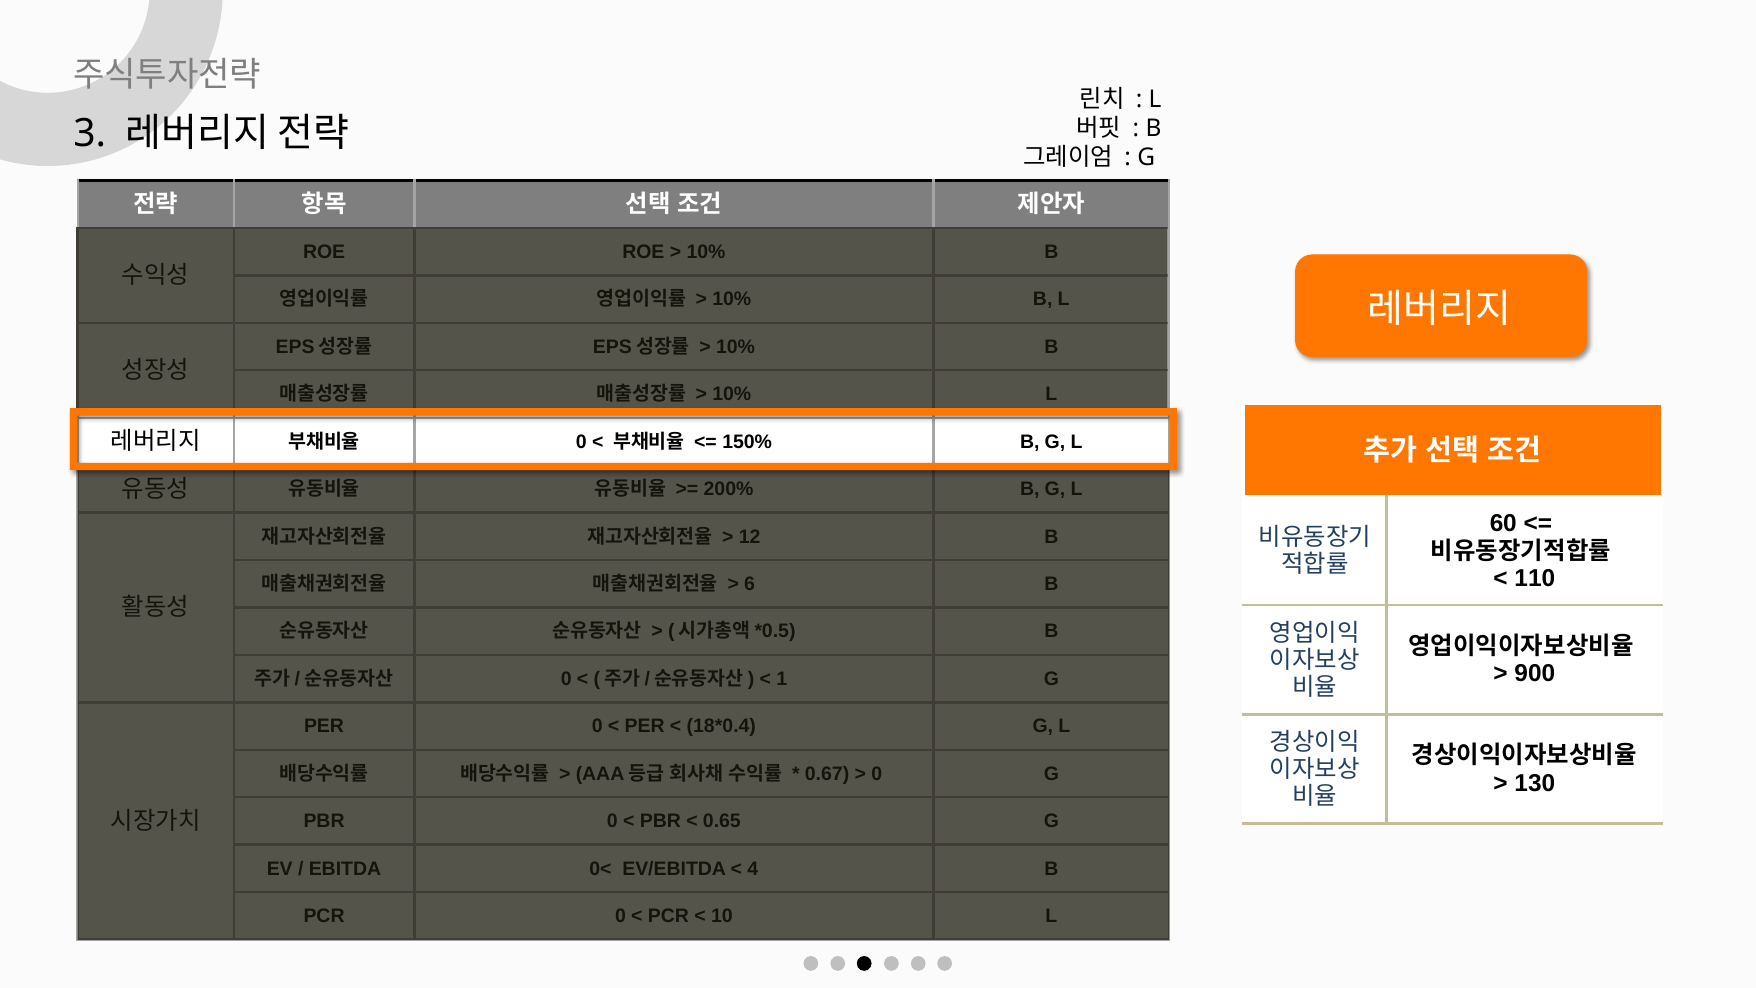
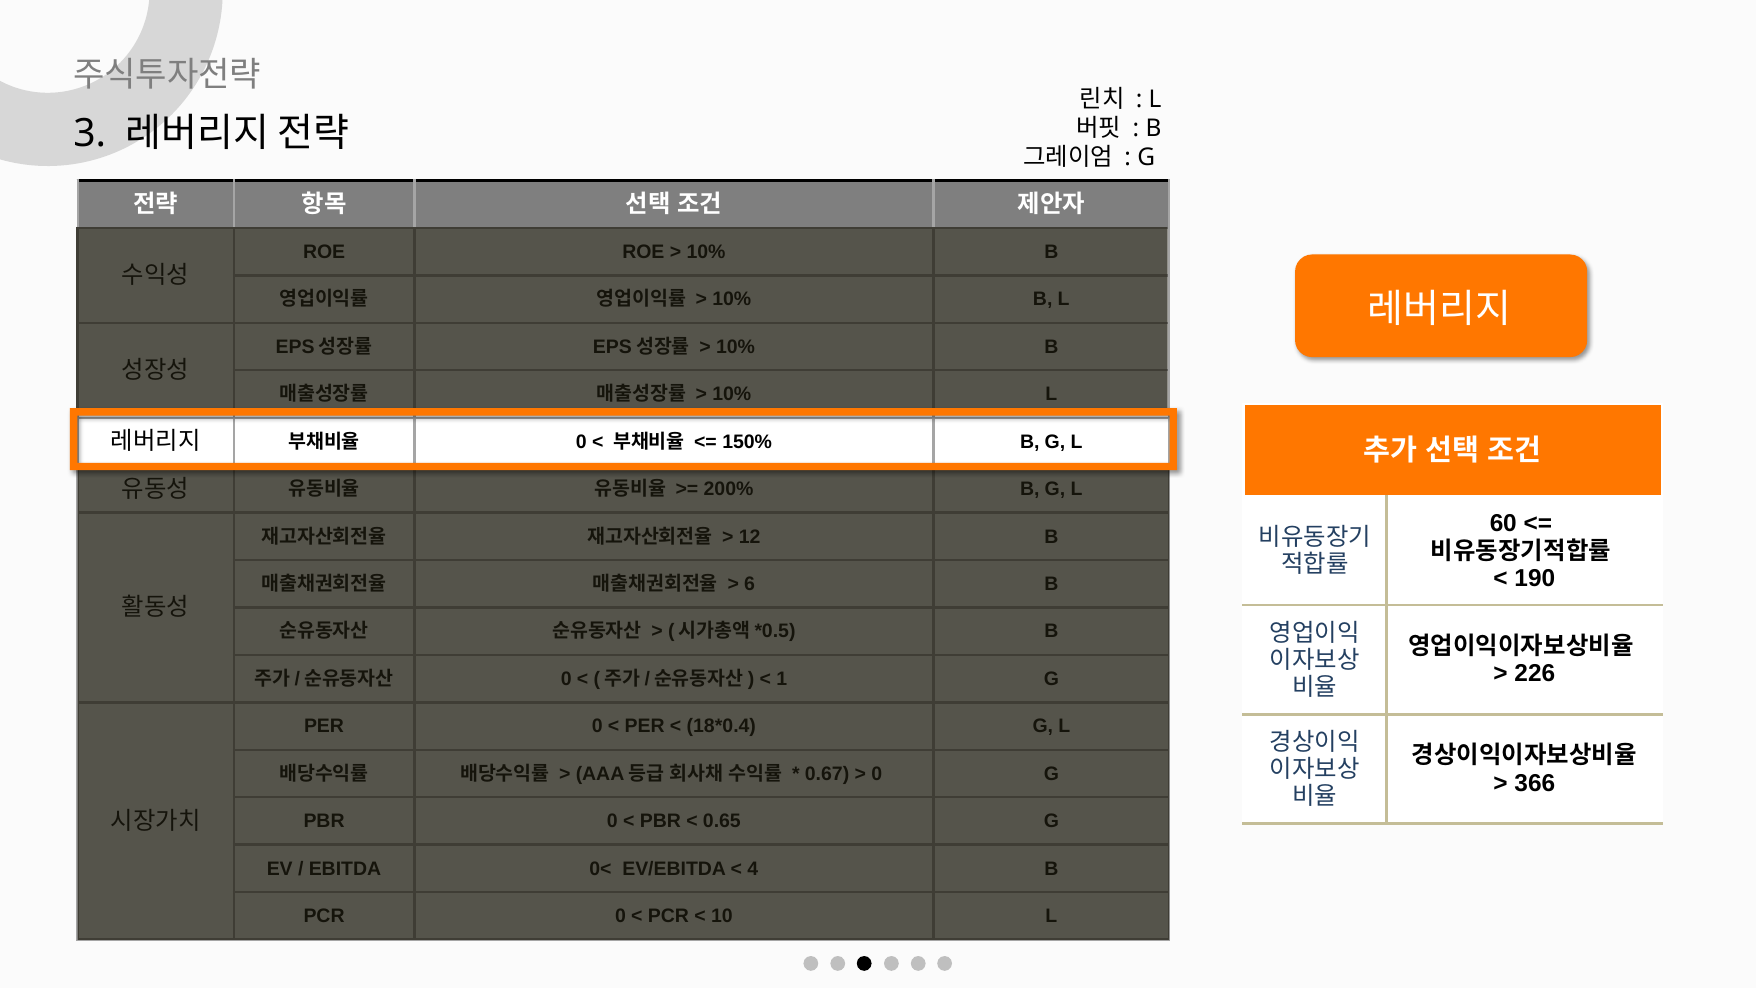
110: 110 -> 190 (1535, 578)
900: 900 -> 226 (1535, 674)
130: 130 -> 366 (1535, 783)
